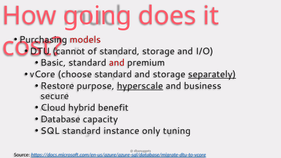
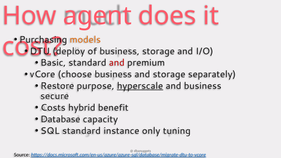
going: going -> agent (97, 16)
models colour: red -> orange (85, 40)
cannot: cannot -> deploy (69, 51)
of standard: standard -> business (120, 51)
choose standard: standard -> business (113, 74)
separately underline: present -> none (212, 74)
Cloud: Cloud -> Costs (53, 108)
